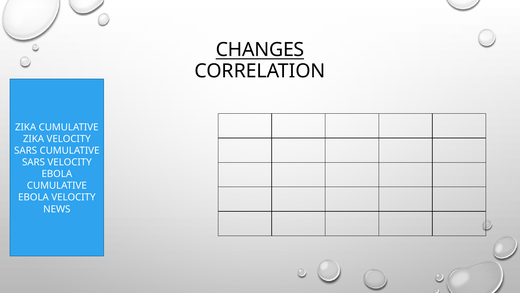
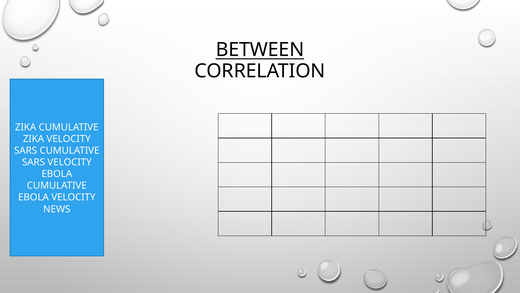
CHANGES: CHANGES -> BETWEEN (260, 50)
